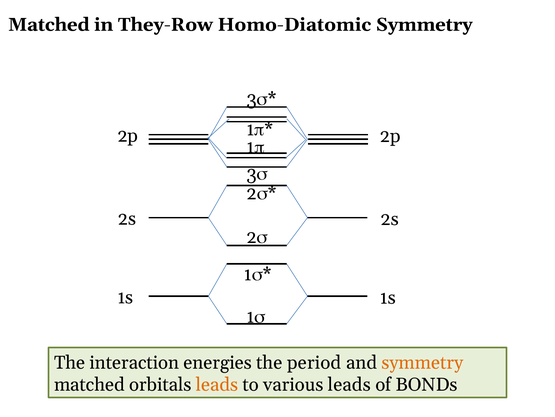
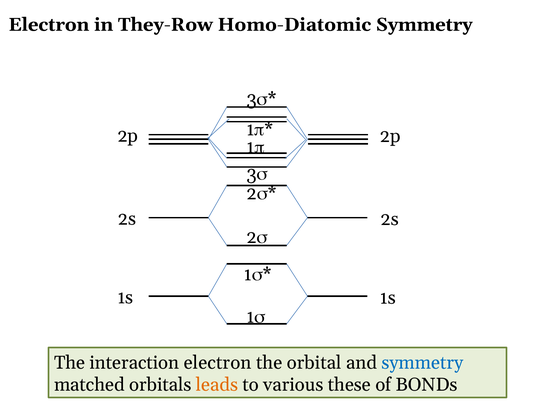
Matched: Matched -> Electron (49, 25)
interaction energies: energies -> electron (218, 362)
period: period -> orbital (314, 362)
symmetry colour: orange -> blue (422, 362)
various leads: leads -> these (349, 384)
